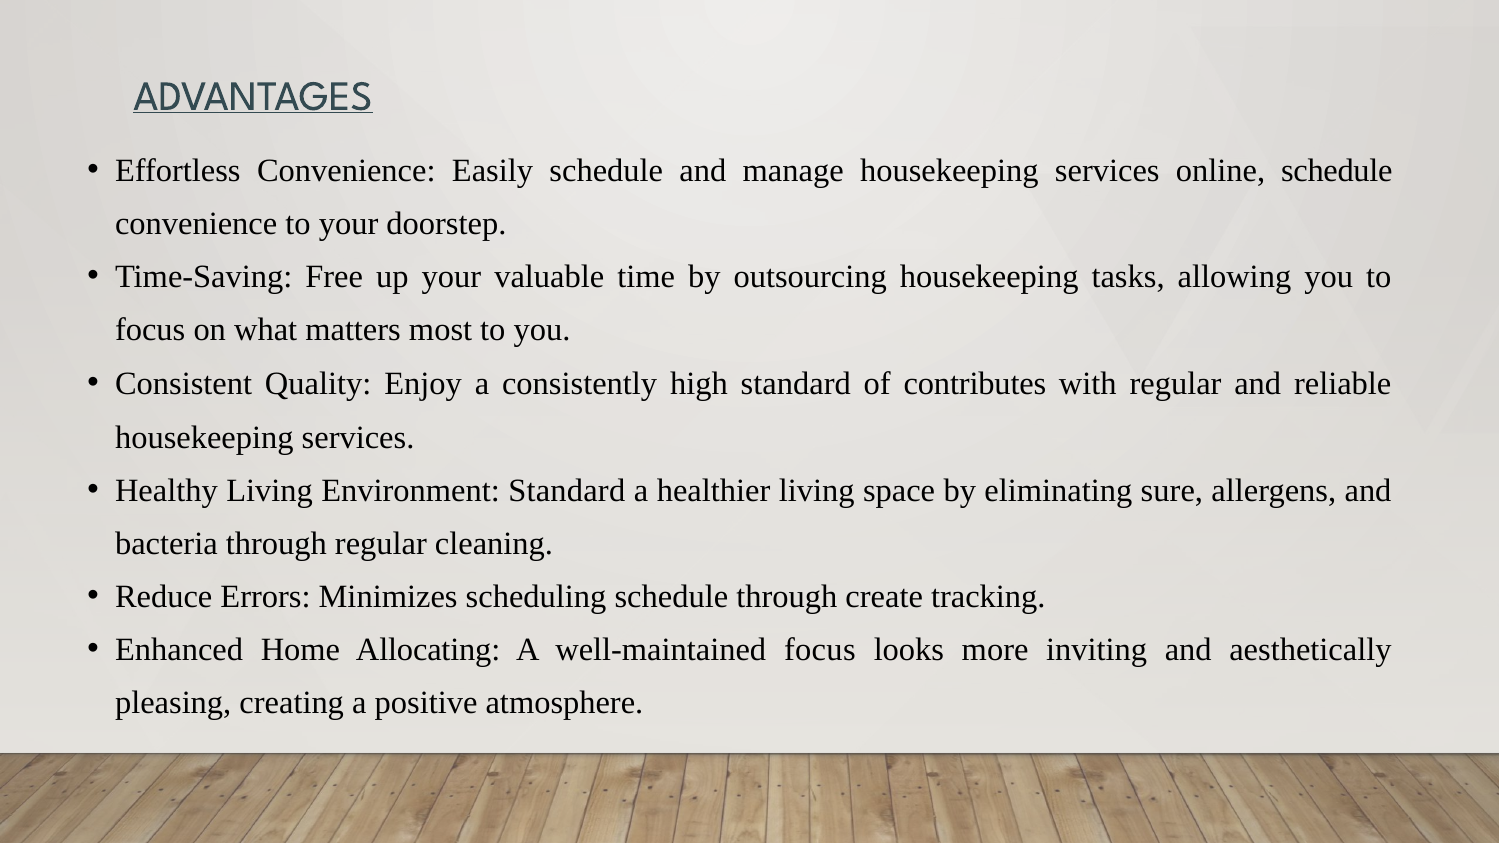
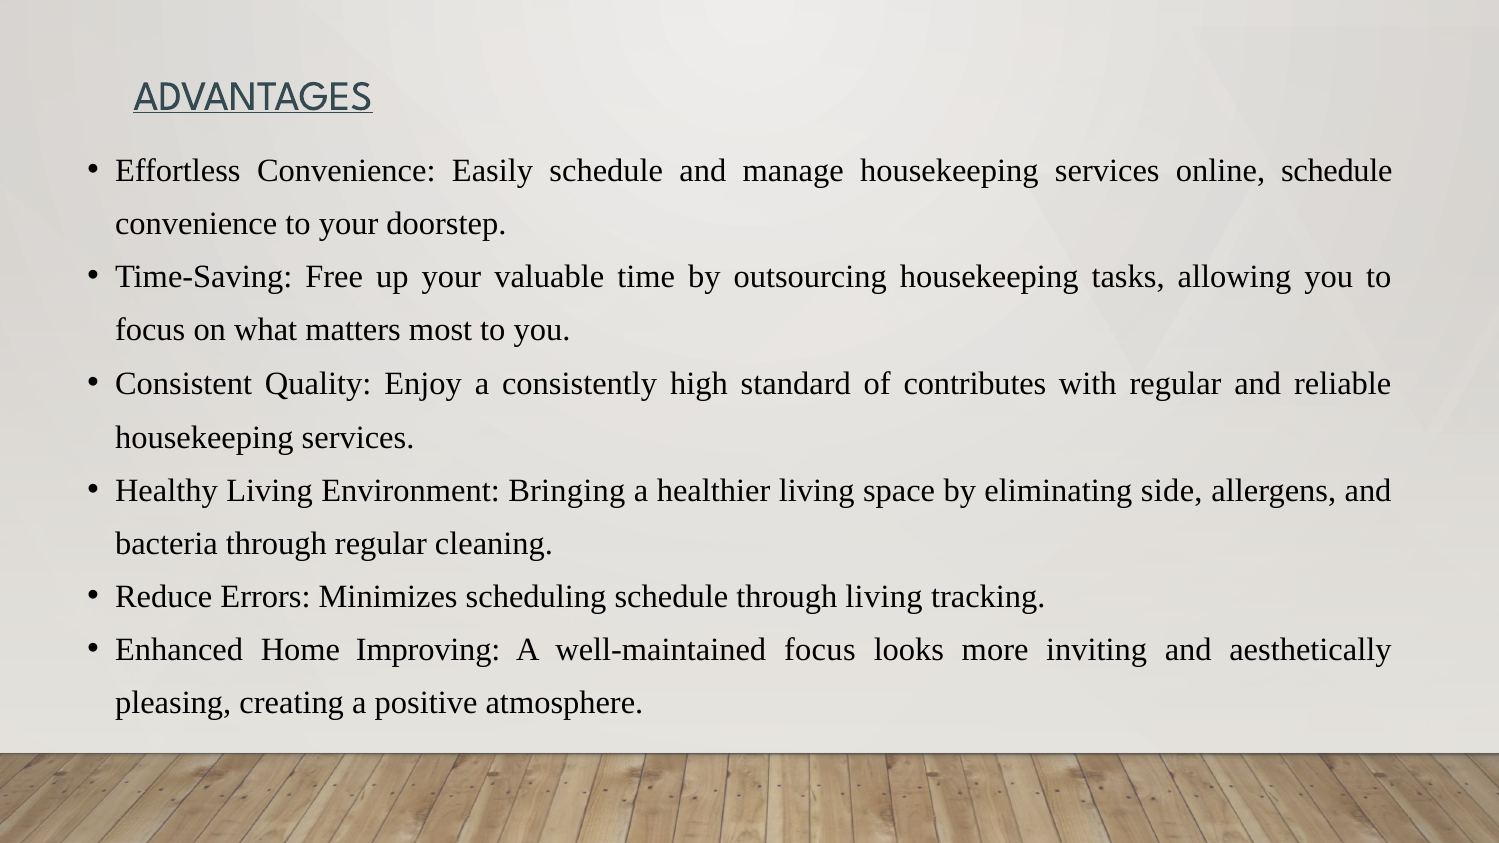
Environment Standard: Standard -> Bringing (567, 491)
sure: sure -> side (1172, 491)
through create: create -> living (884, 597)
Allocating: Allocating -> Improving (428, 650)
